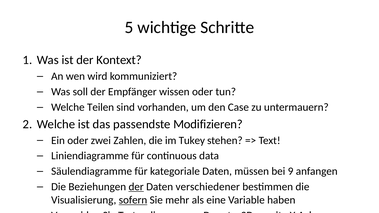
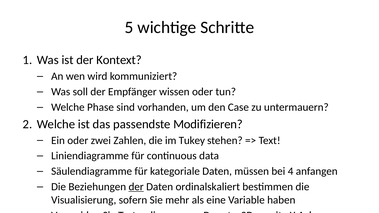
Teilen: Teilen -> Phase (100, 107)
9: 9 -> 4 (291, 171)
verschiedener: verschiedener -> ordinalskaliert (208, 187)
sofern underline: present -> none (133, 200)
